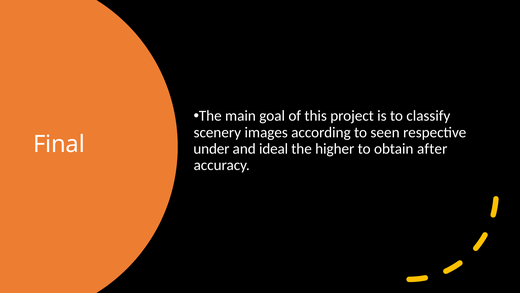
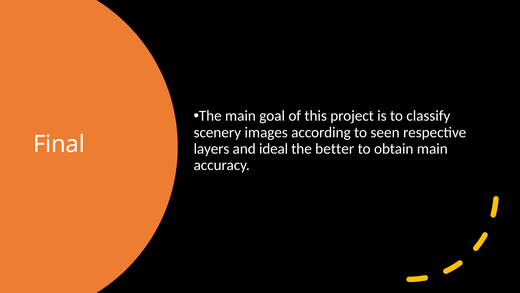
under: under -> layers (211, 148)
higher: higher -> better (335, 148)
obtain after: after -> main (432, 148)
